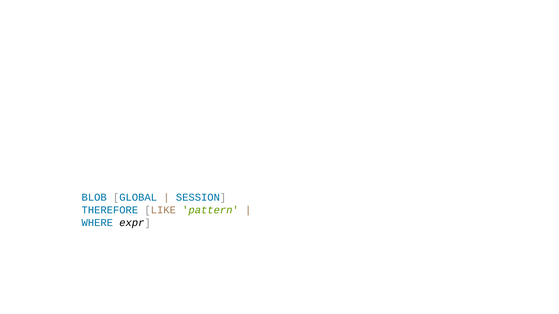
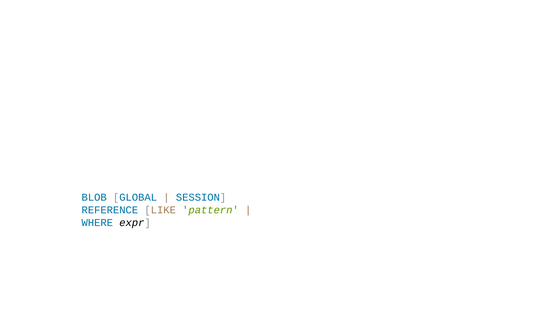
THEREFORE: THEREFORE -> REFERENCE (110, 210)
